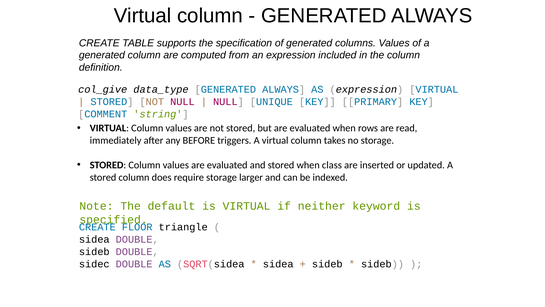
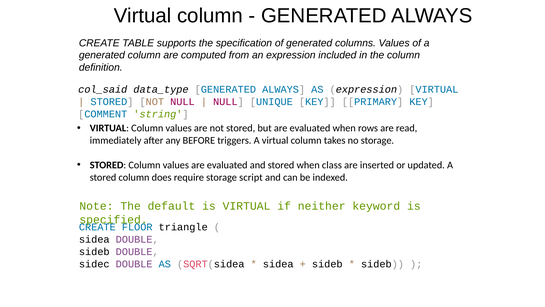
col_give: col_give -> col_said (103, 89)
larger: larger -> script (251, 177)
